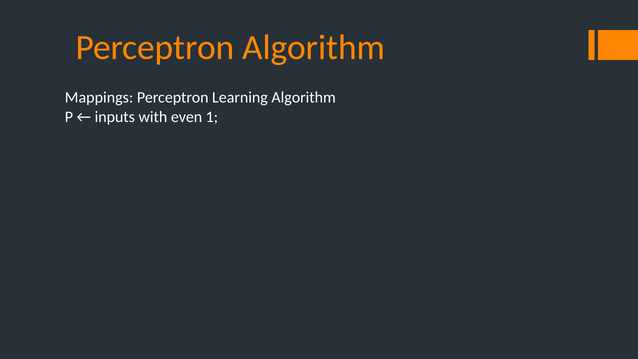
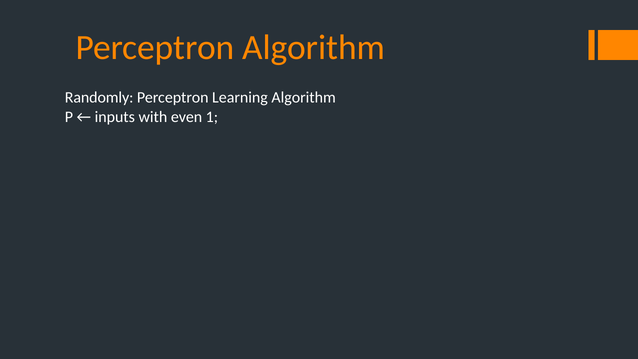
Mappings: Mappings -> Randomly (99, 98)
